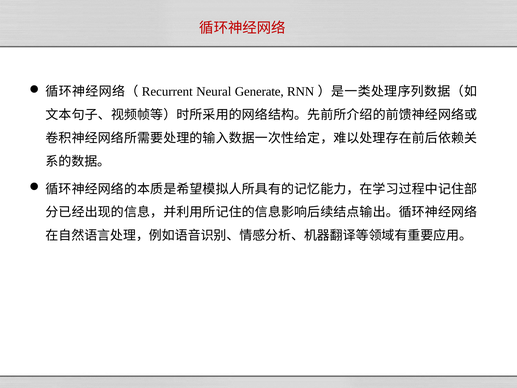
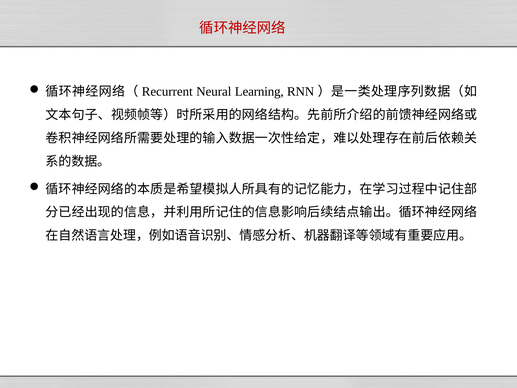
Generate: Generate -> Learning (259, 92)
